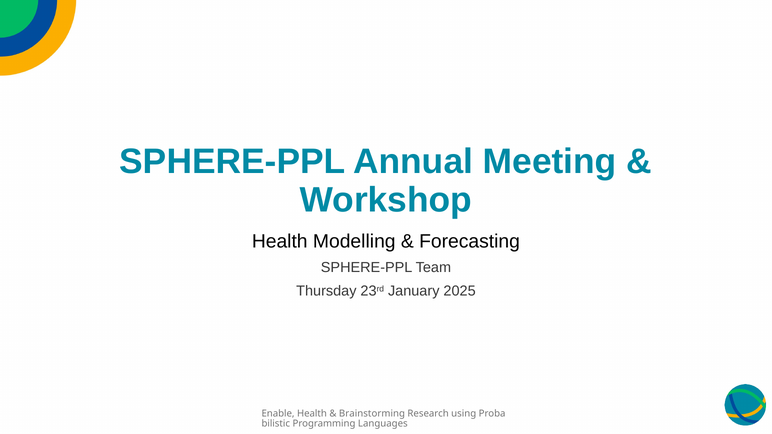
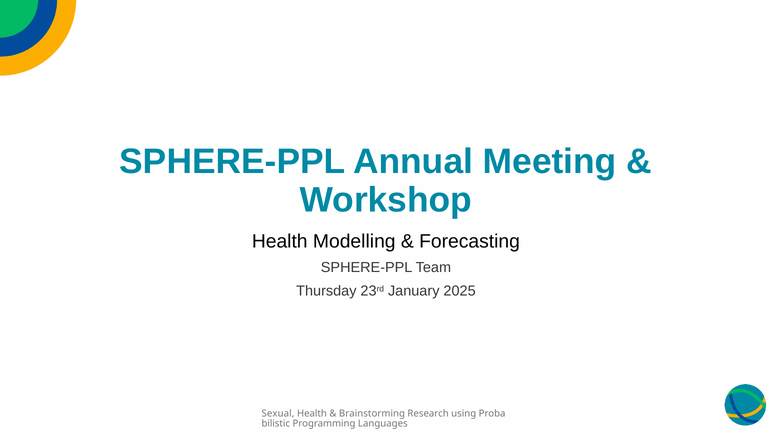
Enable: Enable -> Sexual (278, 414)
